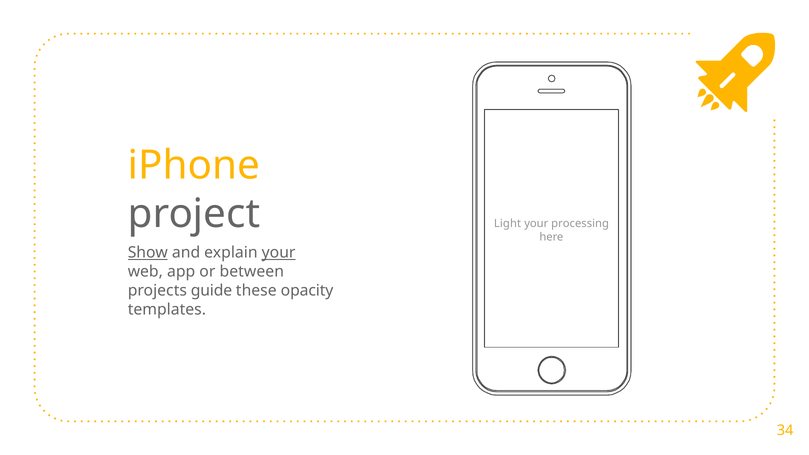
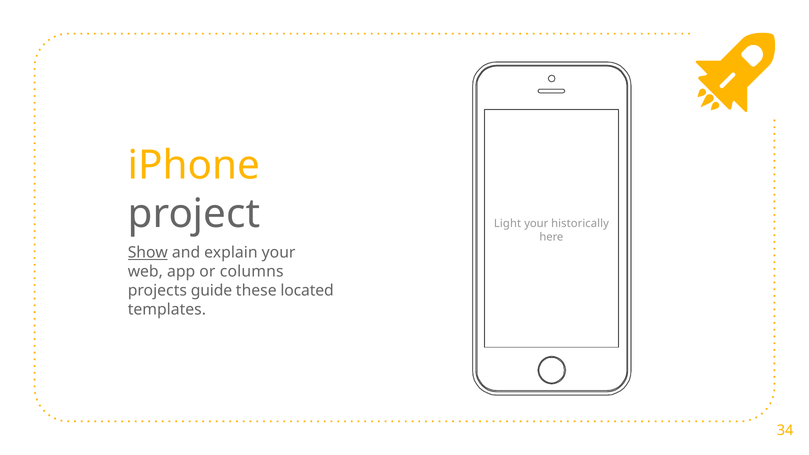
processing: processing -> historically (580, 224)
your underline: present -> none (279, 253)
between: between -> columns (252, 272)
opacity: opacity -> located (307, 290)
